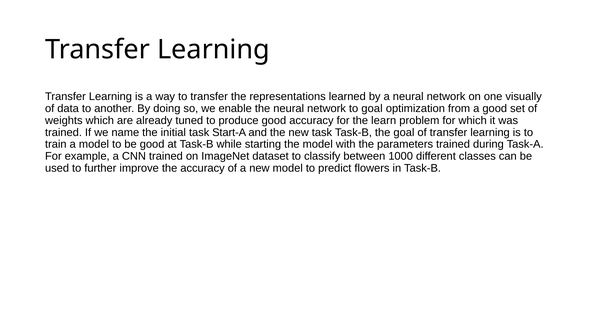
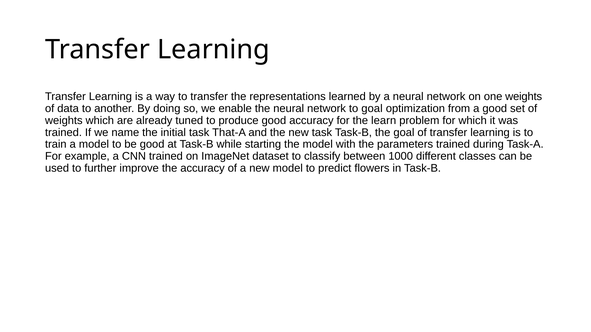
one visually: visually -> weights (524, 97)
Start-A: Start-A -> That-A (229, 133)
